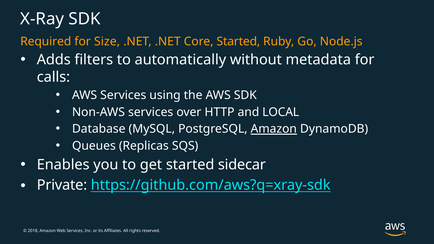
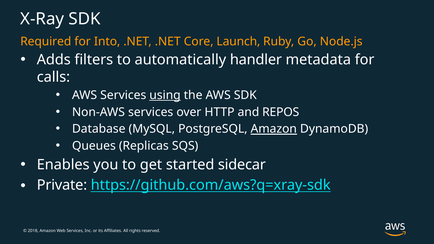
Size: Size -> Into (107, 42)
Core Started: Started -> Launch (238, 42)
without: without -> handler (256, 60)
using underline: none -> present (165, 95)
LOCAL: LOCAL -> REPOS (281, 112)
